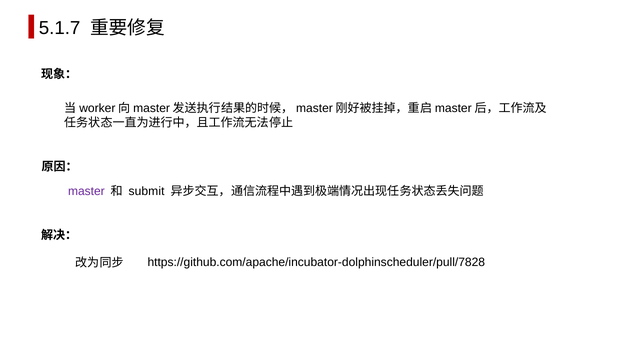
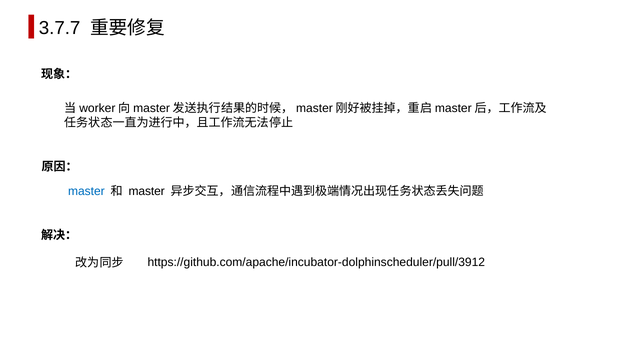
5.1.7: 5.1.7 -> 3.7.7 (60, 28)
master colour: purple -> blue (86, 191)
submit: submit -> master (147, 191)
https://github.com/apache/incubator-dolphinscheduler/pull/7828: https://github.com/apache/incubator-dolphinscheduler/pull/7828 -> https://github.com/apache/incubator-dolphinscheduler/pull/3912 (316, 263)
